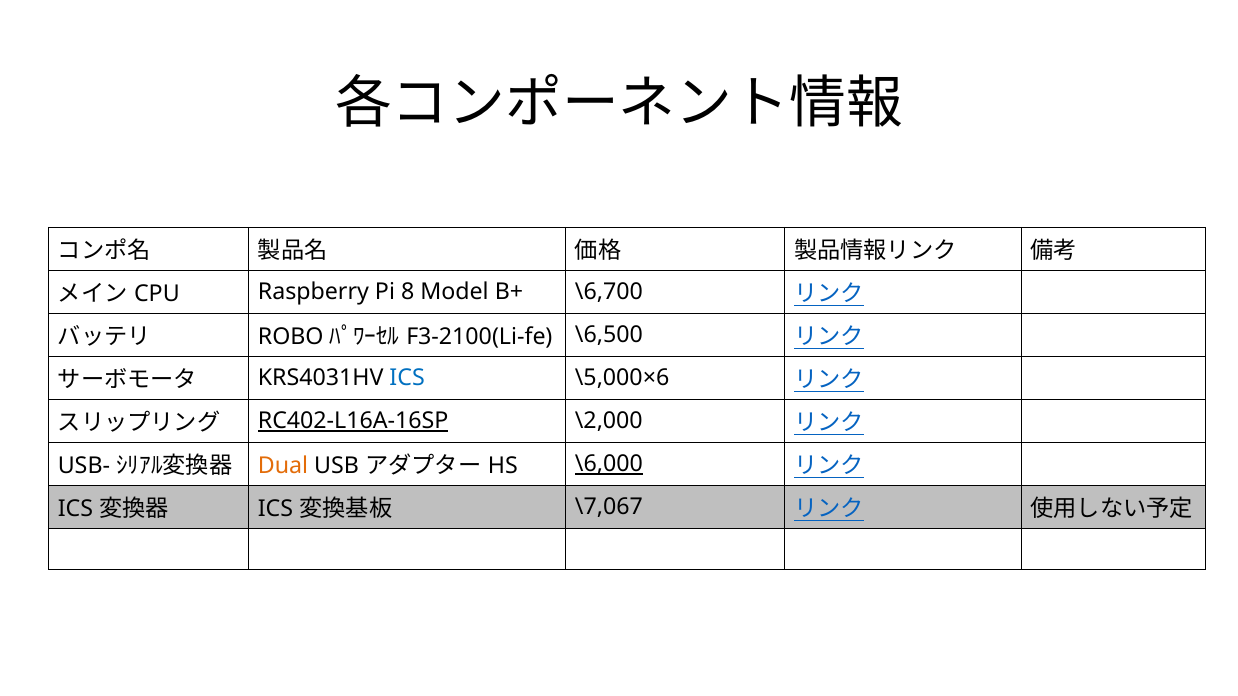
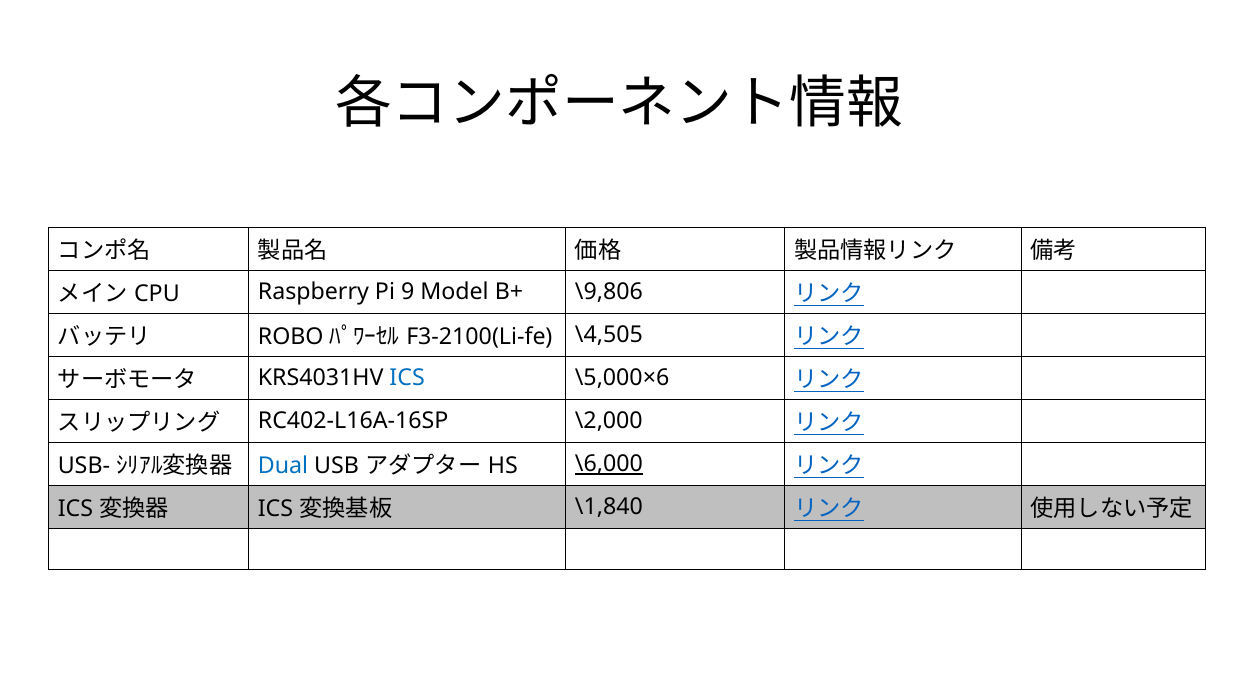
8: 8 -> 9 (408, 292)
\6,700: \6,700 -> \9,806 (609, 292)
\6,500: \6,500 -> \4,505 (609, 335)
RC402-L16A-16SP underline: present -> none (353, 421)
Dual colour: orange -> blue (283, 466)
\7,067: \7,067 -> \1,840 (609, 507)
